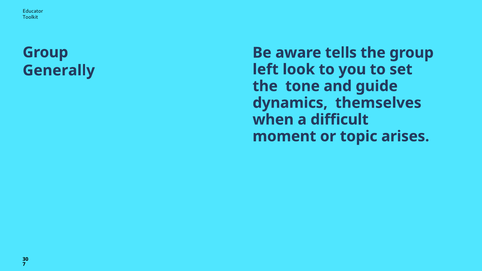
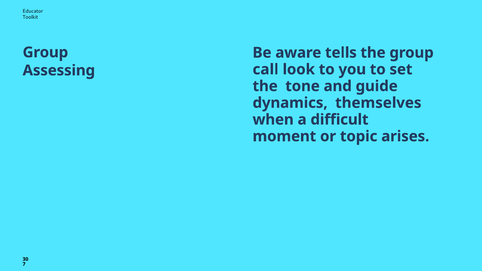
left: left -> call (266, 69)
Generally: Generally -> Assessing (59, 70)
